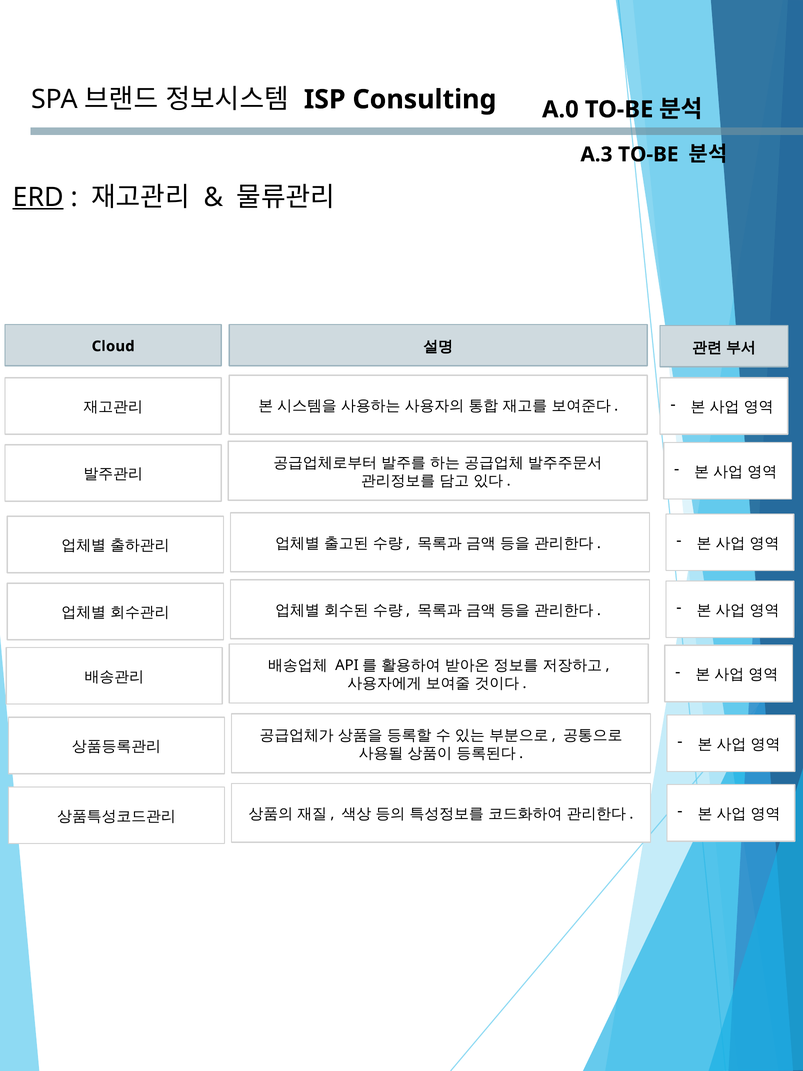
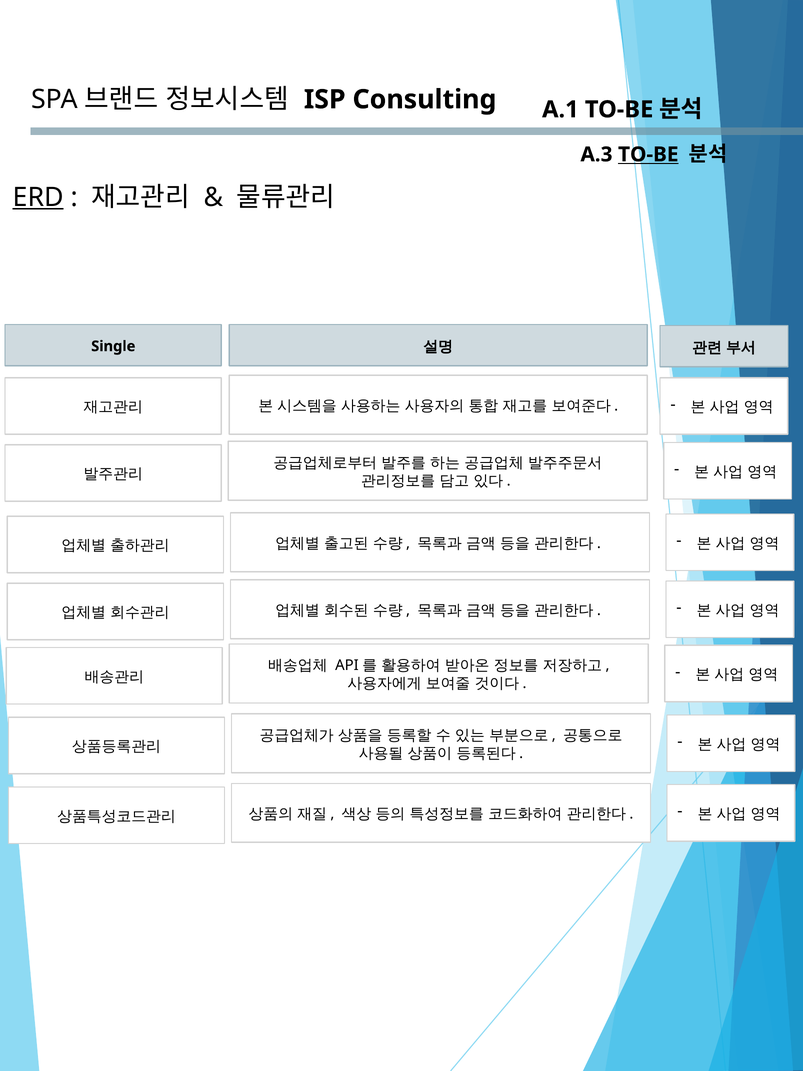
A.0: A.0 -> A.1 (560, 109)
TO-BE underline: none -> present (648, 154)
Cloud: Cloud -> Single (113, 346)
